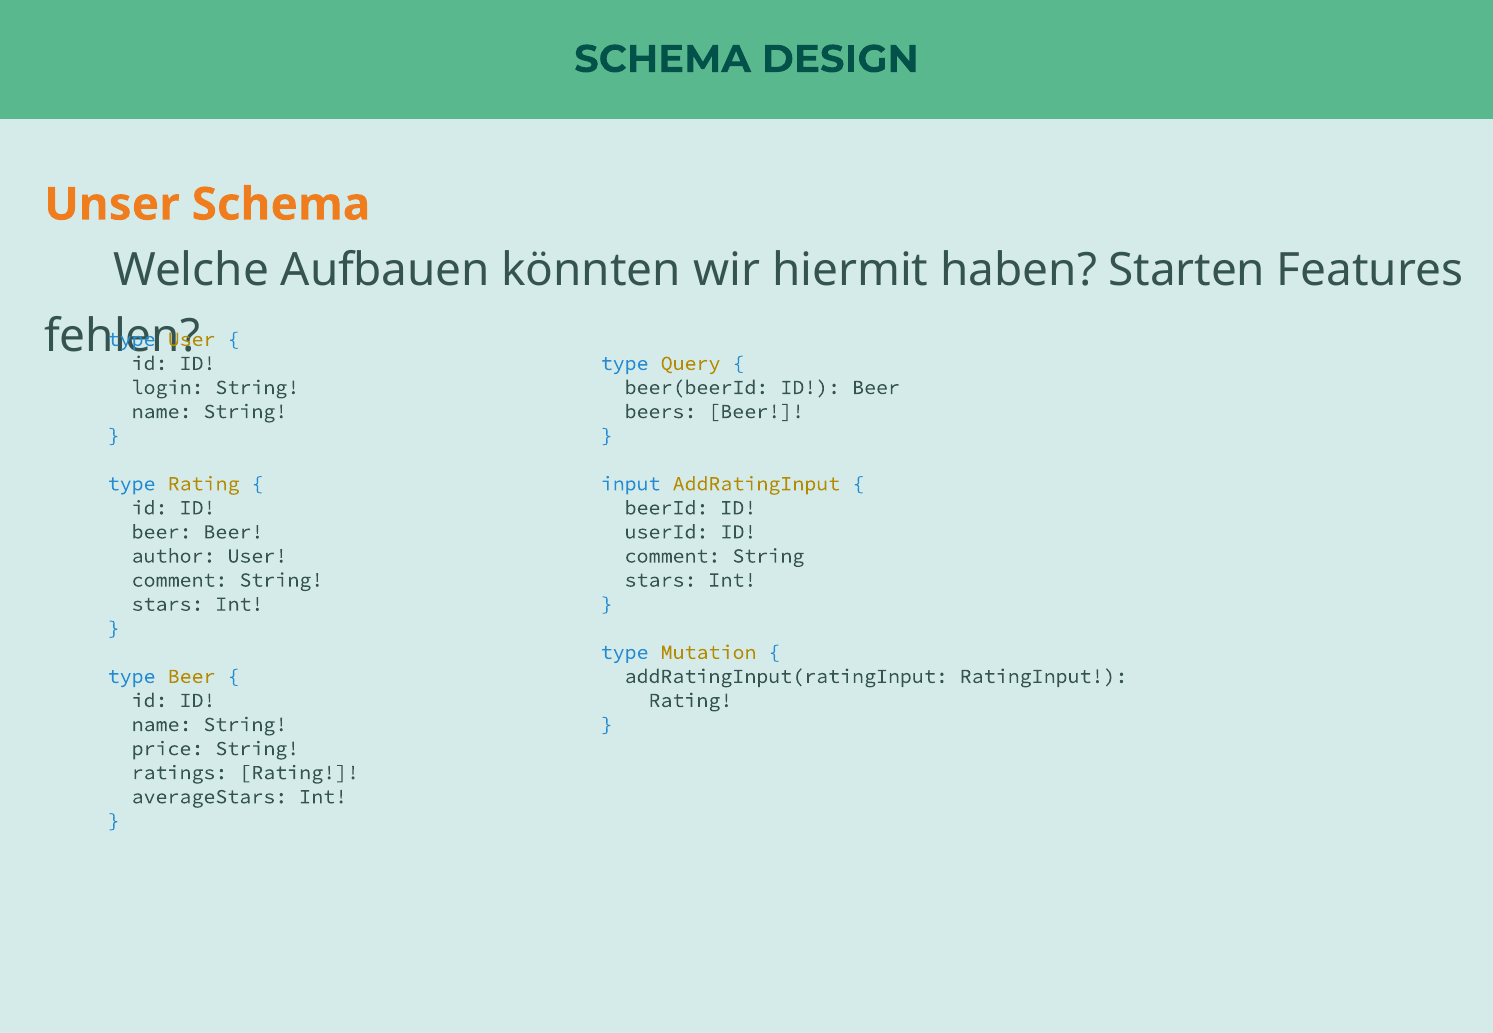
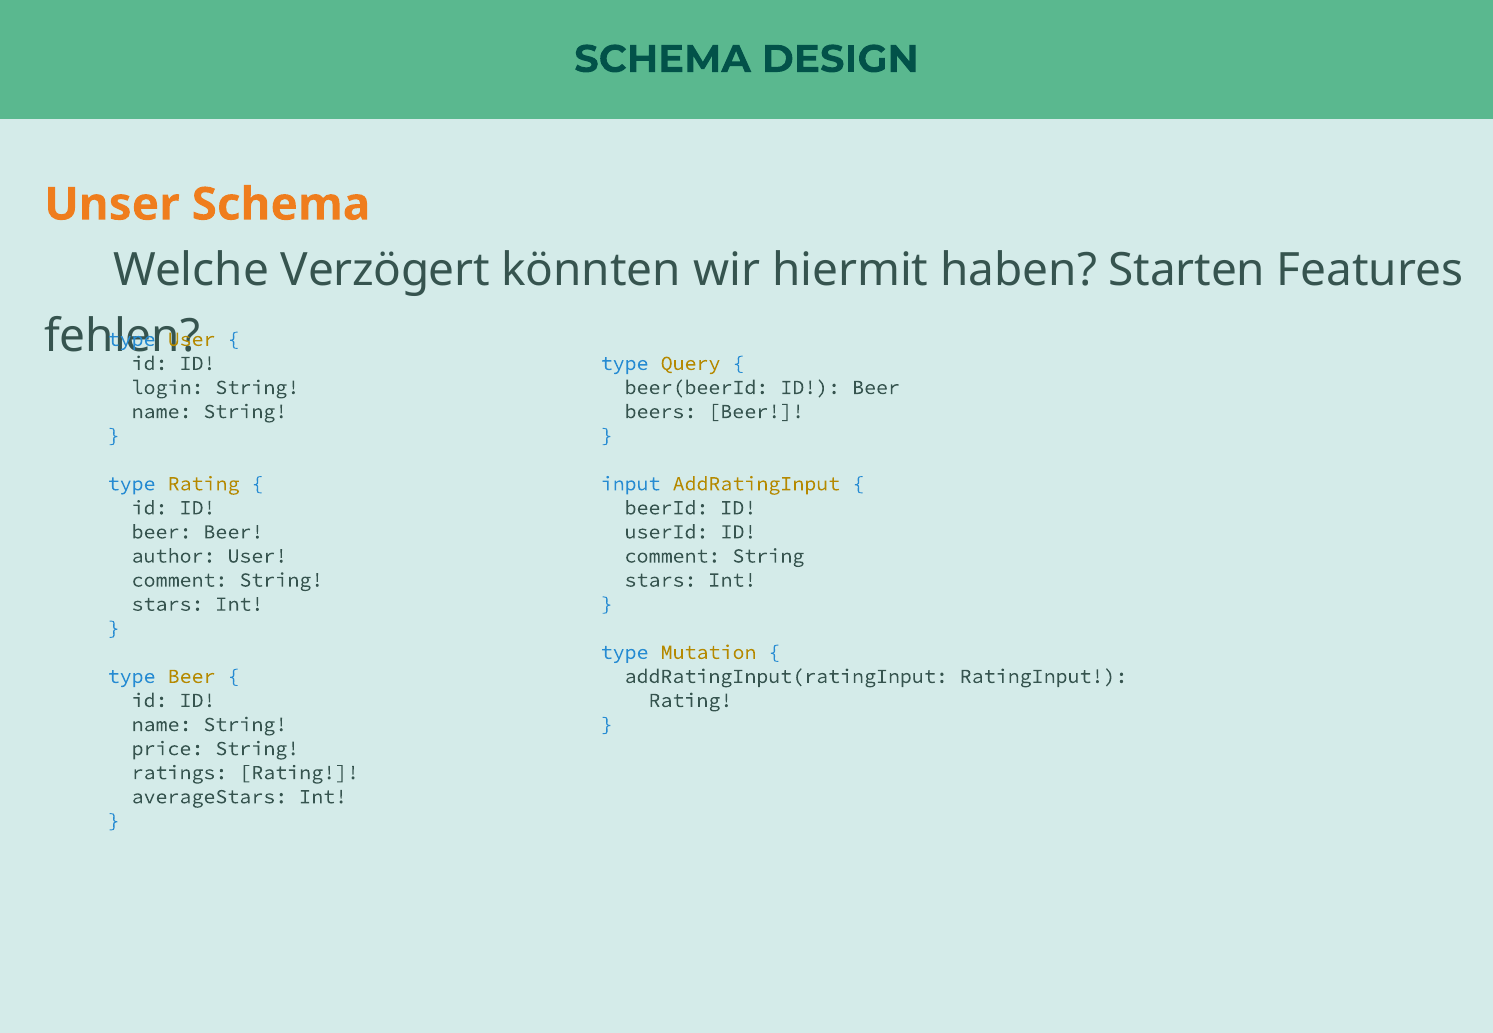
Aufbauen: Aufbauen -> Verzögert (385, 271)
